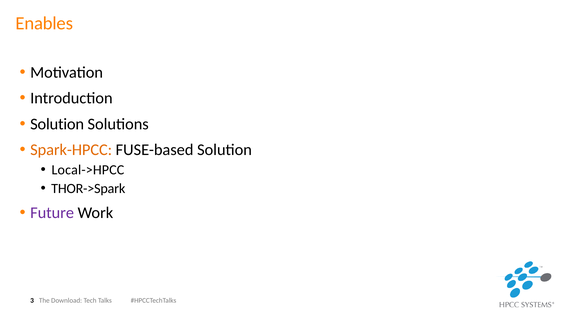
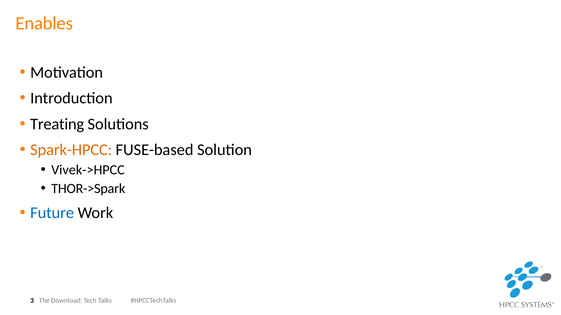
Solution: Solution -> Treating (57, 124)
Local->HPCC: Local->HPCC -> Vivek->HPCC (88, 170)
Future colour: purple -> blue (52, 213)
